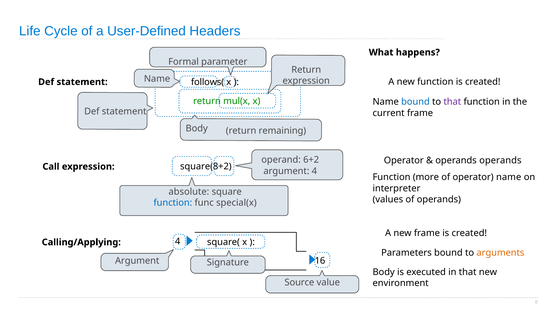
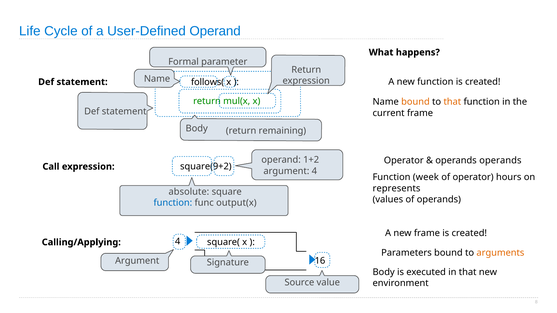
User-Defined Headers: Headers -> Operand (215, 31)
bound colour: blue -> orange (415, 102)
that colour: purple -> orange (452, 102)
6+2: 6+2 -> 1+2 (311, 160)
square(8+2: square(8+2 -> square(9+2 (206, 167)
more: more -> week (426, 177)
operator name: name -> hours (509, 177)
interpreter: interpreter -> represents (396, 189)
special(x: special(x -> output(x (236, 203)
